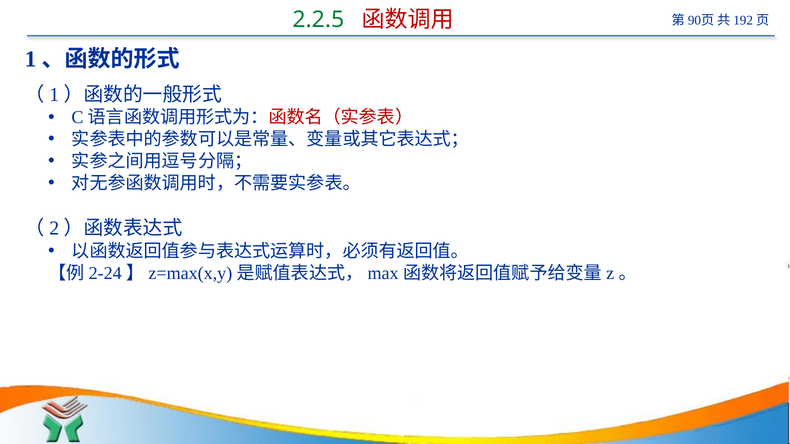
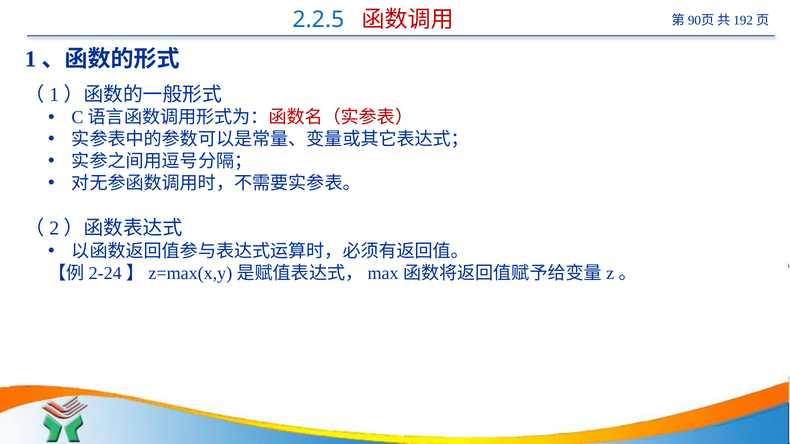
2.2.5 colour: green -> blue (318, 20)
